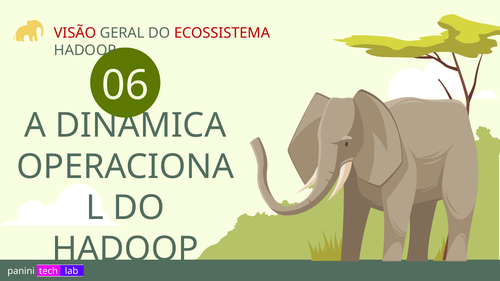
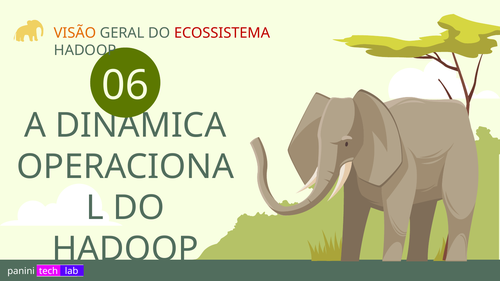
VISÃO colour: red -> orange (75, 33)
